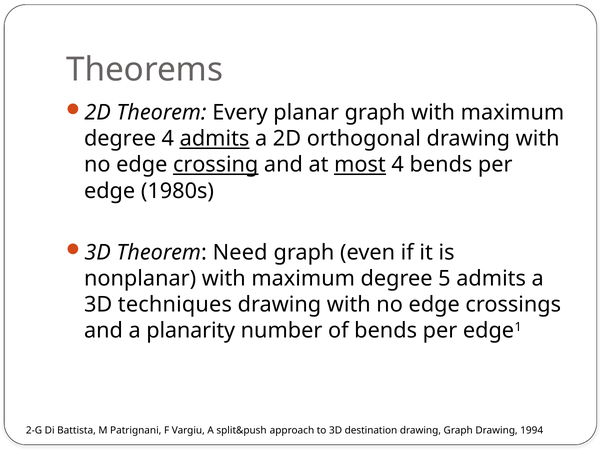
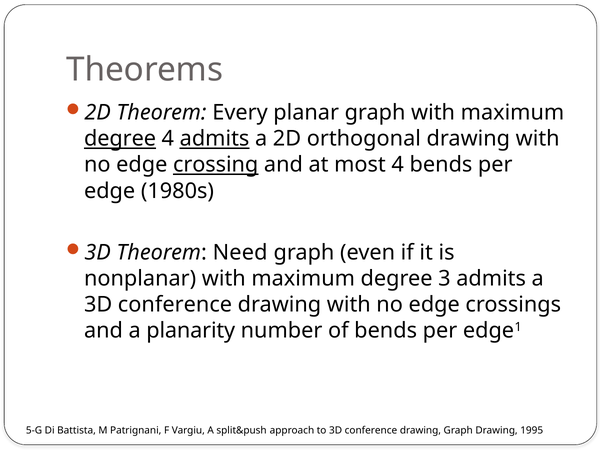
degree underline: none -> present (120, 139)
most underline: present -> none (360, 165)
5: 5 -> 3 (444, 279)
techniques: techniques -> conference (175, 305)
2-G: 2-G -> 5-G (34, 430)
to 3D destination: destination -> conference (371, 430)
1994: 1994 -> 1995 (532, 430)
